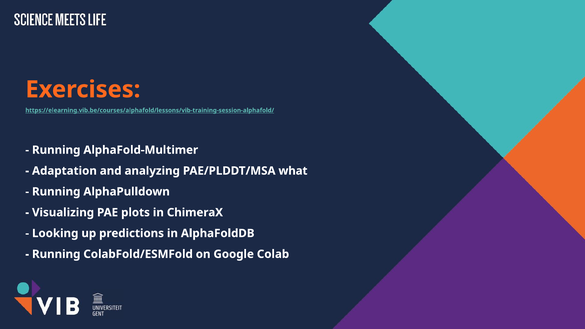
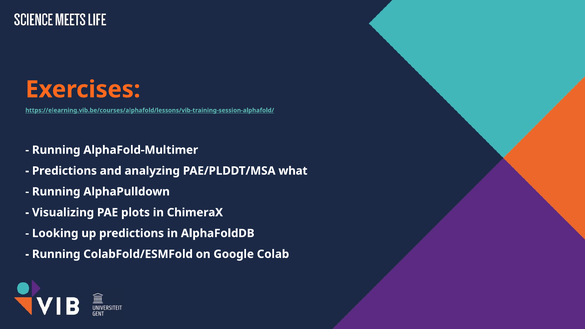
Adaptation: Adaptation -> Predictions (64, 171)
